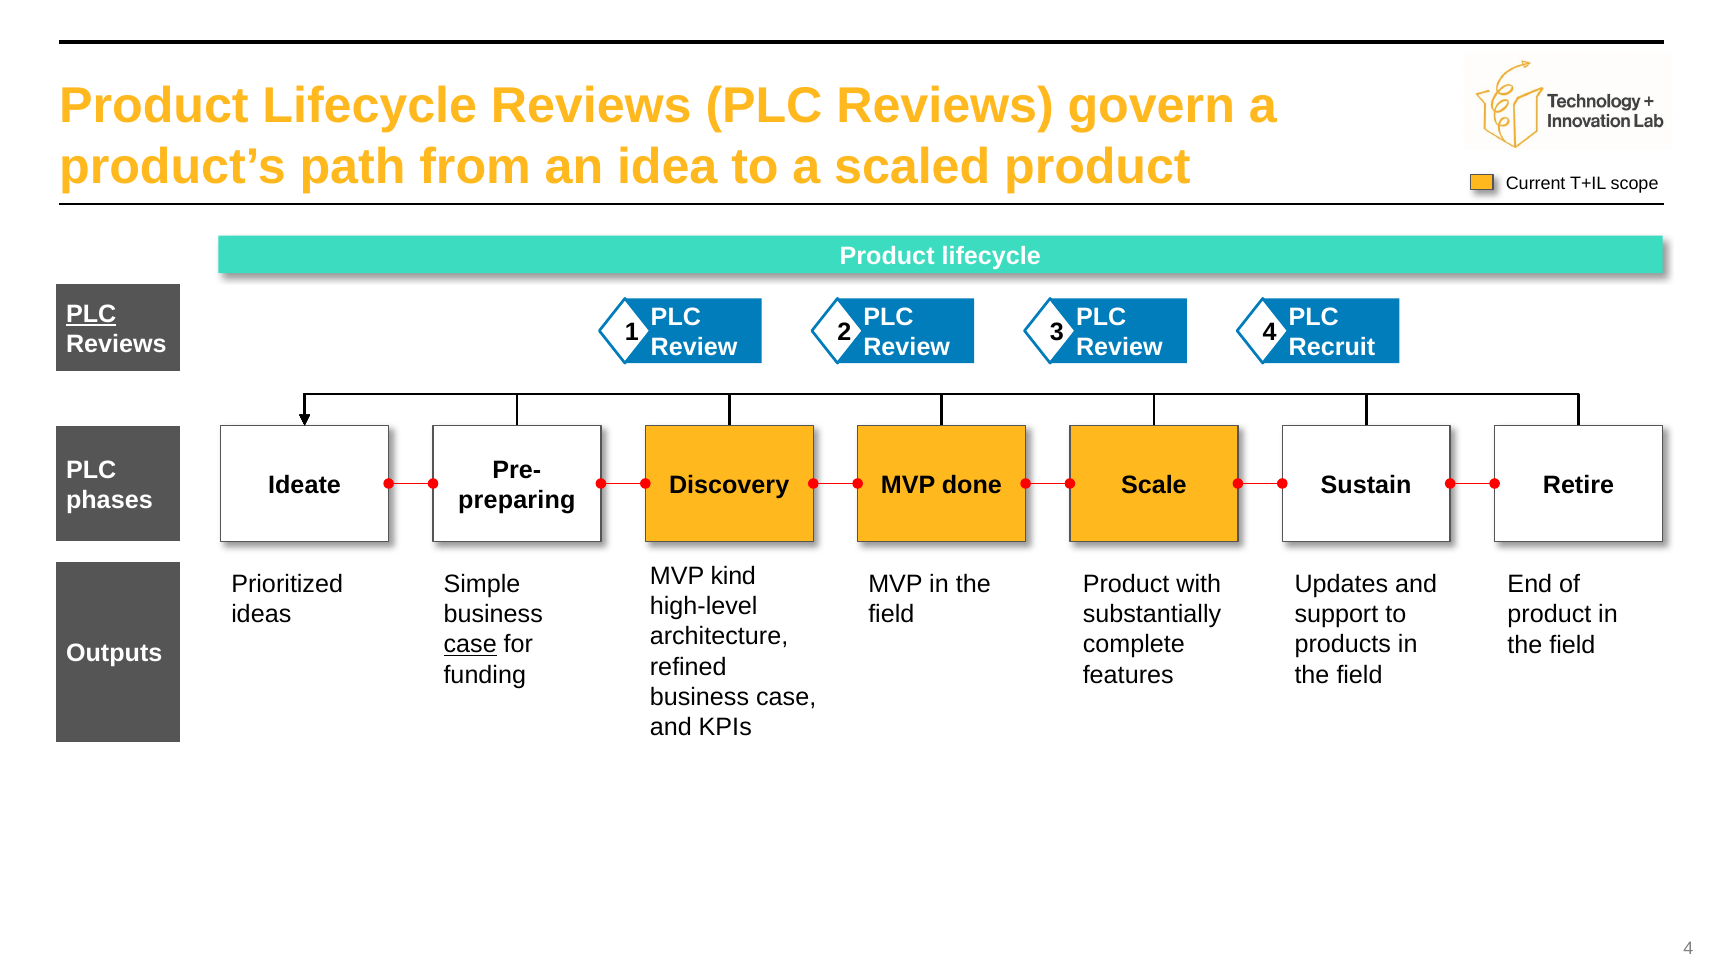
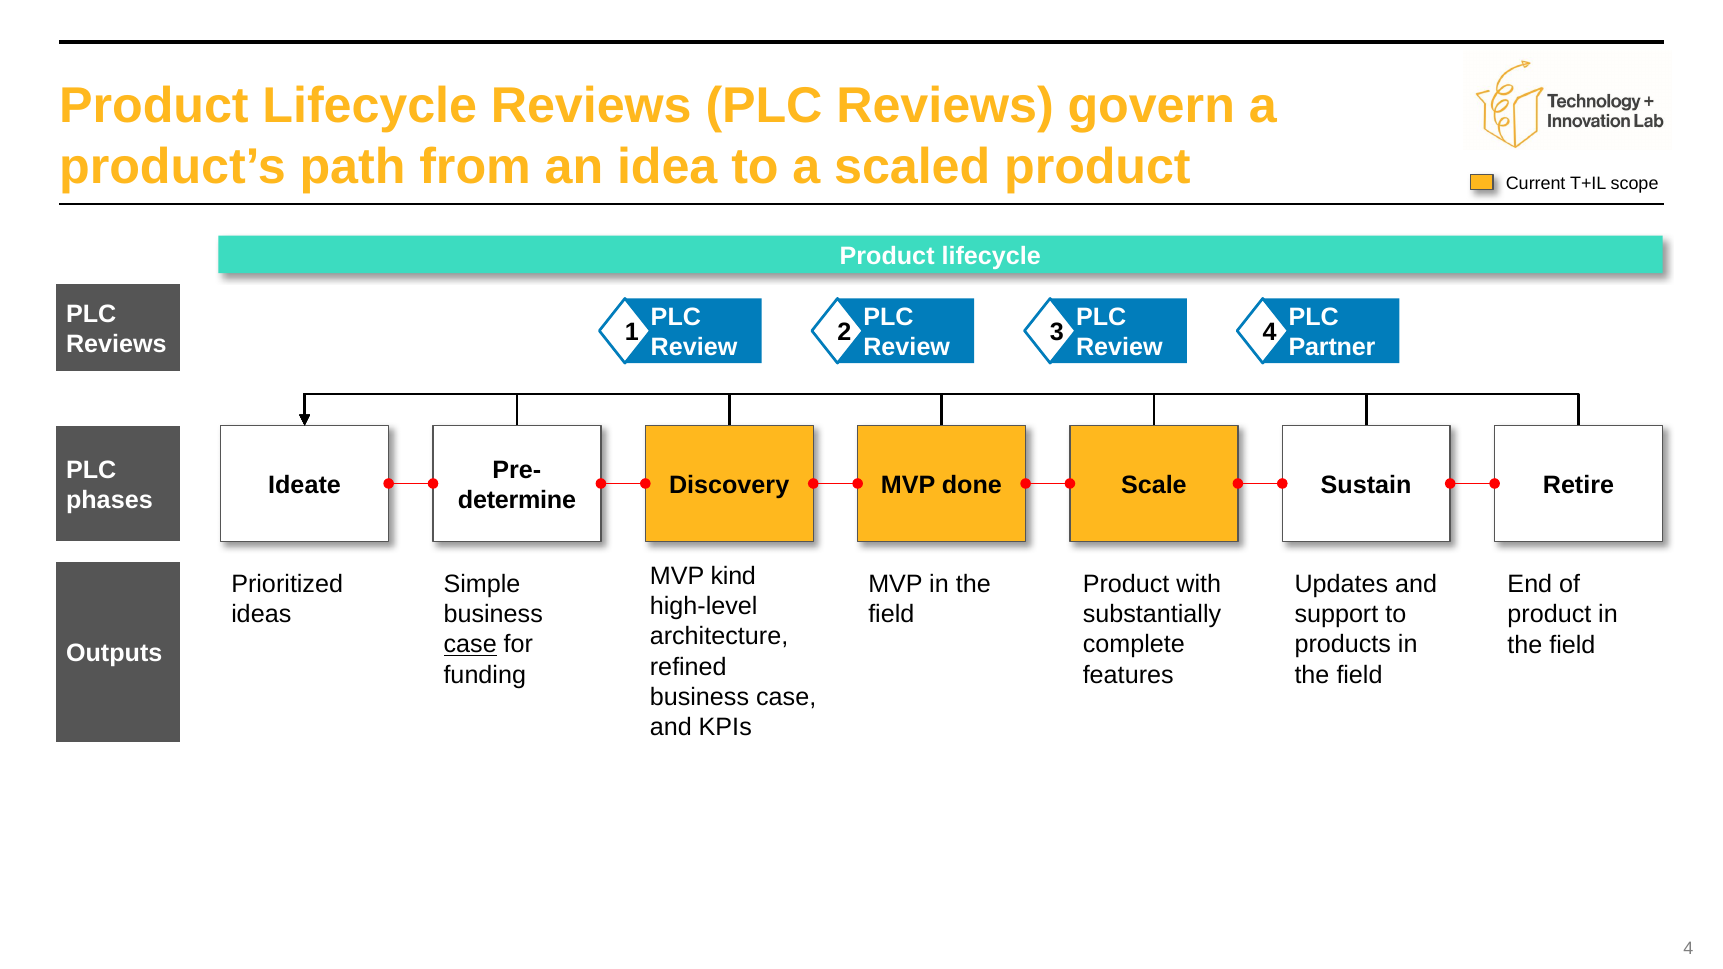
PLC underline: present -> none (91, 314)
Recruit: Recruit -> Partner (1332, 348)
preparing: preparing -> determine (517, 500)
